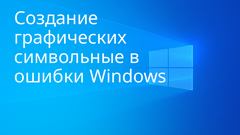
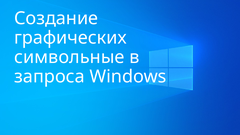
ошибки: ошибки -> запроса (49, 77)
